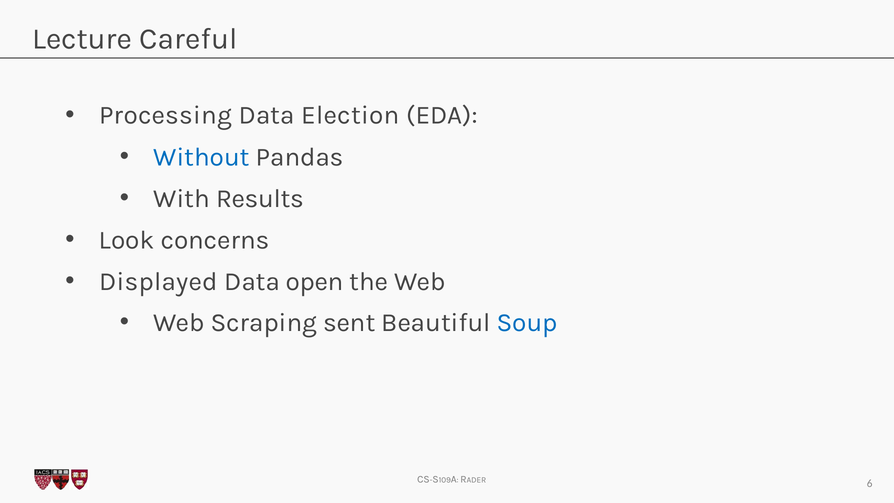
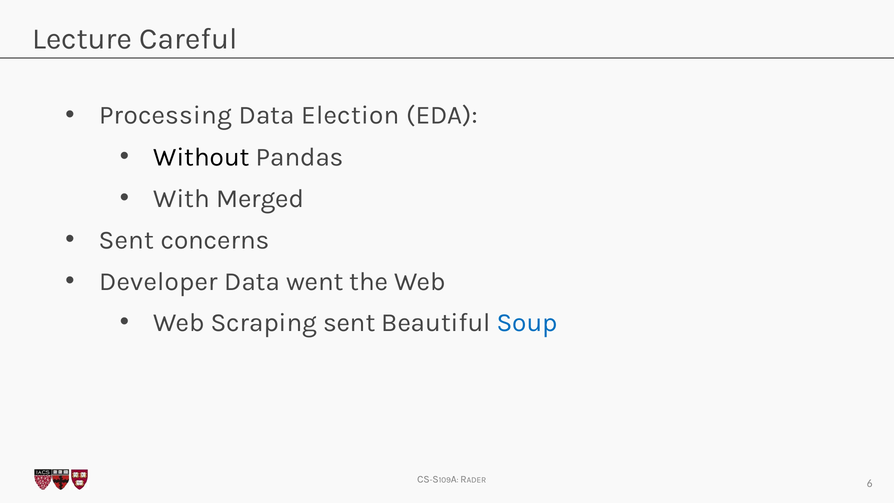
Without colour: blue -> black (201, 157)
Results: Results -> Merged (260, 198)
Look: Look -> Sent (127, 240)
Displayed: Displayed -> Developer (158, 282)
open: open -> went (315, 282)
